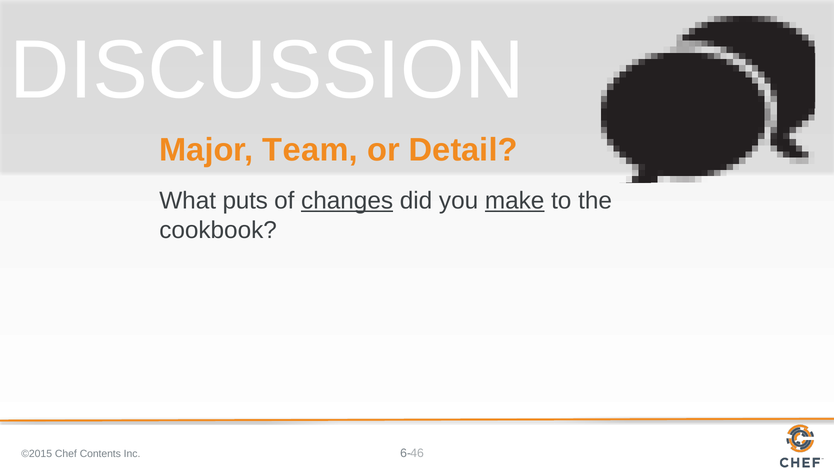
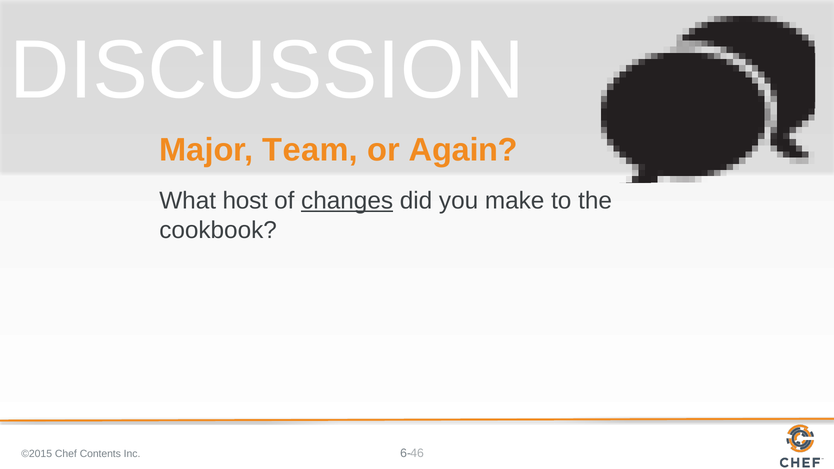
Detail: Detail -> Again (463, 150)
puts: puts -> host (245, 201)
make underline: present -> none (515, 201)
